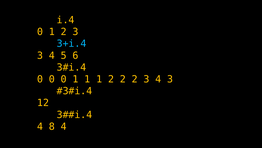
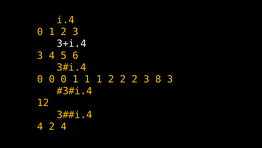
3+i.4 colour: light blue -> white (72, 44)
2 3 4: 4 -> 8 (158, 79)
4 8: 8 -> 2 (52, 126)
